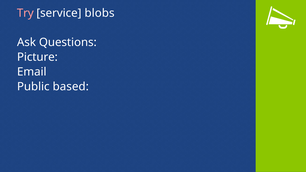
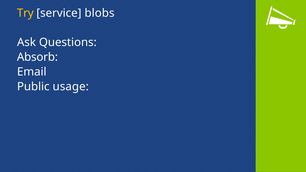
Try colour: pink -> yellow (25, 13)
Picture: Picture -> Absorb (37, 57)
based: based -> usage (71, 87)
